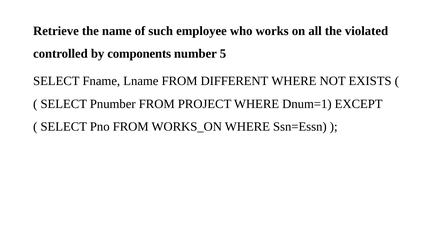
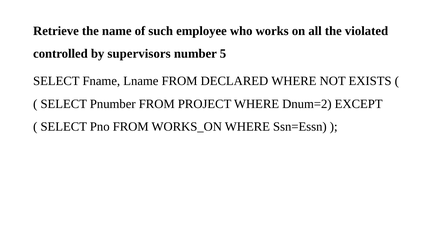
components: components -> supervisors (139, 54)
DIFFERENT: DIFFERENT -> DECLARED (234, 81)
Dnum=1: Dnum=1 -> Dnum=2 (307, 104)
